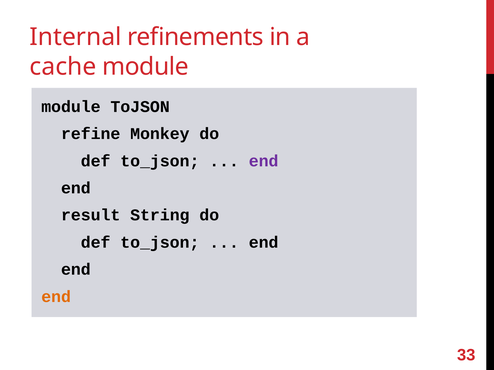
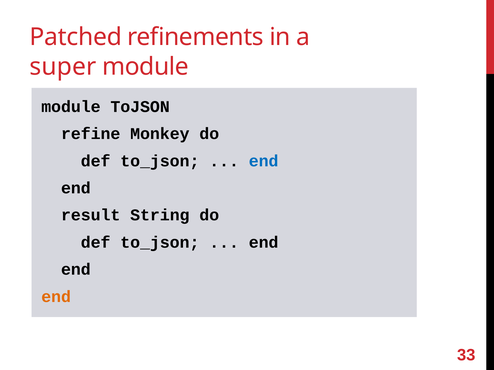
Internal: Internal -> Patched (76, 37)
cache: cache -> super (63, 67)
end colour: purple -> blue (264, 161)
